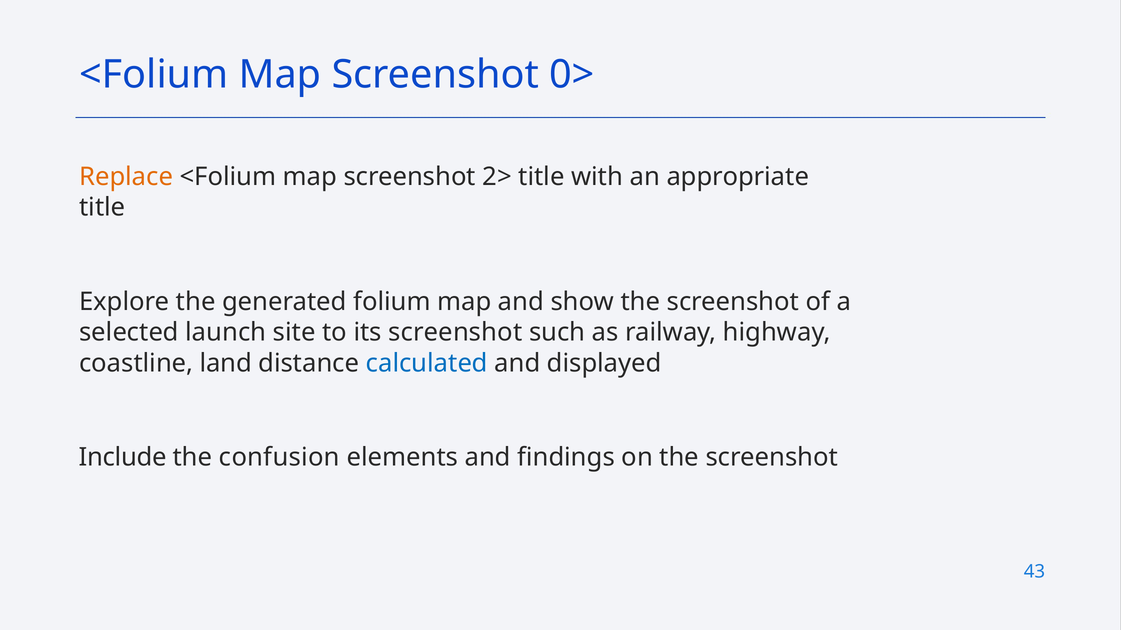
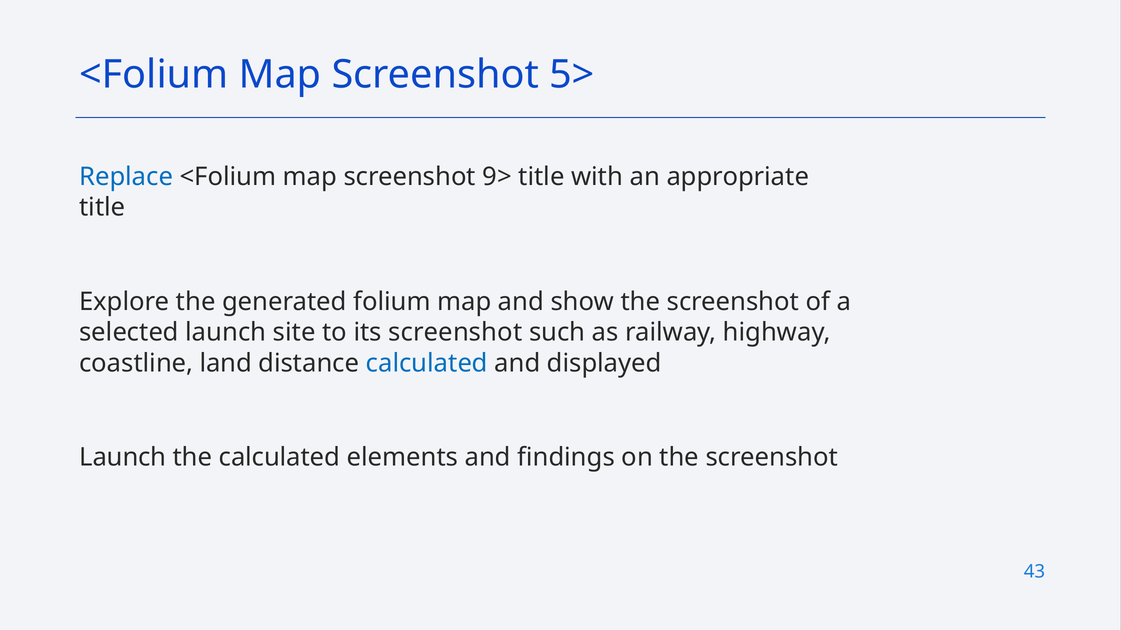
0>: 0> -> 5> (572, 75)
Replace colour: orange -> blue (126, 177)
2>: 2> -> 9> (497, 177)
Include: Include -> Launch (123, 458)
the confusion: confusion -> calculated (280, 458)
